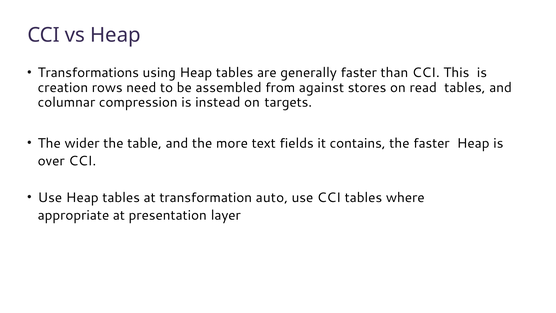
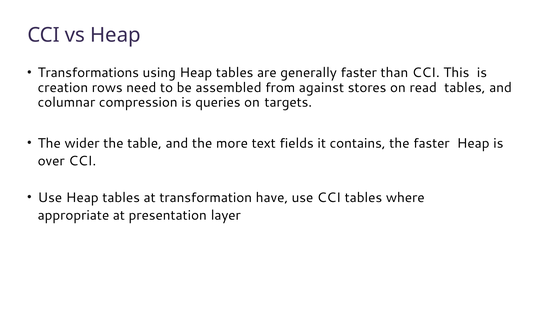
instead: instead -> queries (218, 102)
auto: auto -> have (272, 197)
